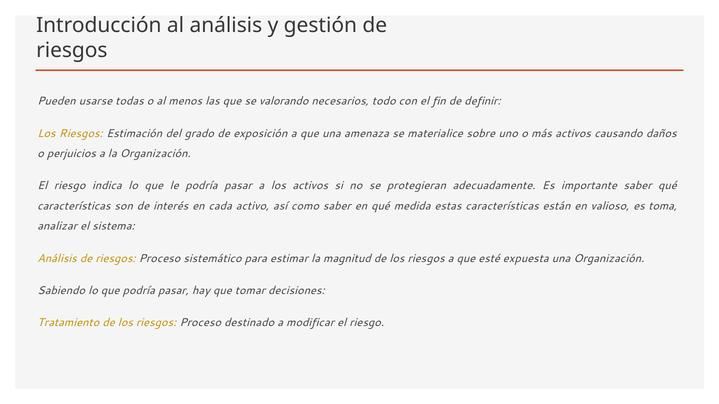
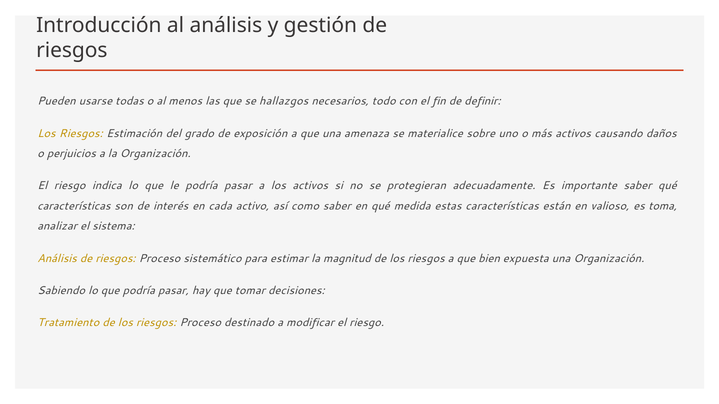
valorando: valorando -> hallazgos (284, 101)
esté: esté -> bien (489, 259)
